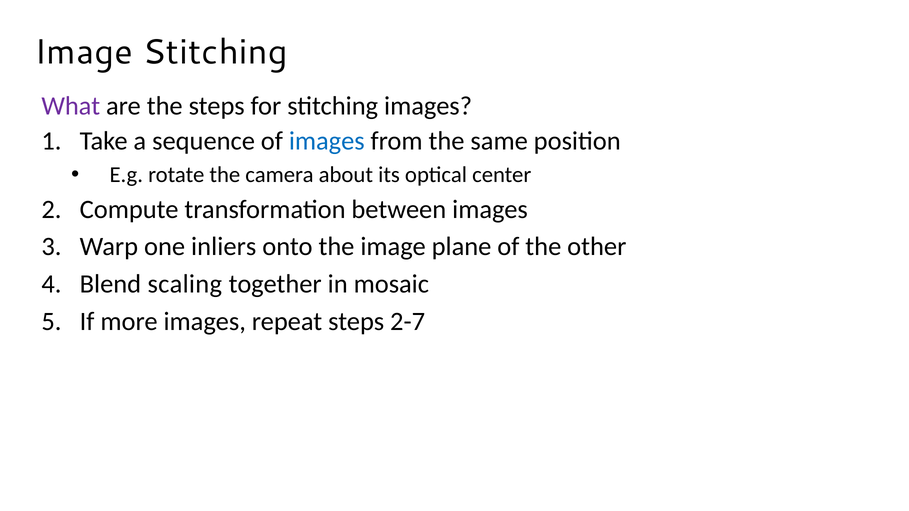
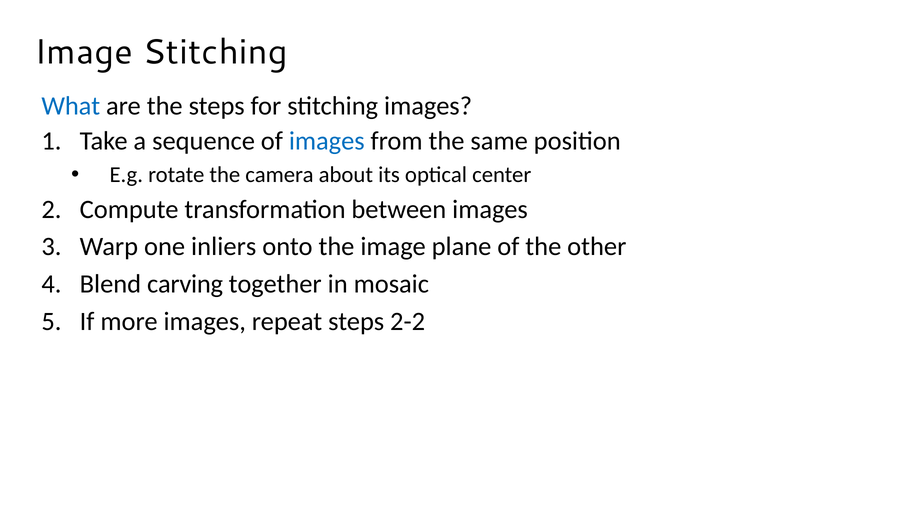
What colour: purple -> blue (71, 106)
scaling: scaling -> carving (185, 284)
2-7: 2-7 -> 2-2 (408, 322)
